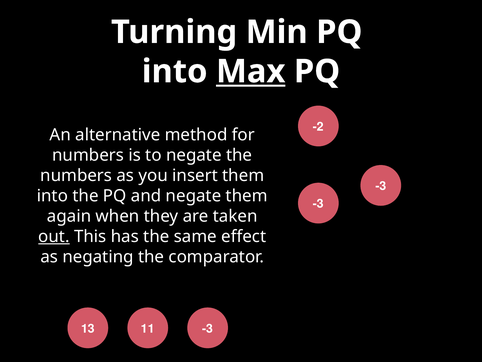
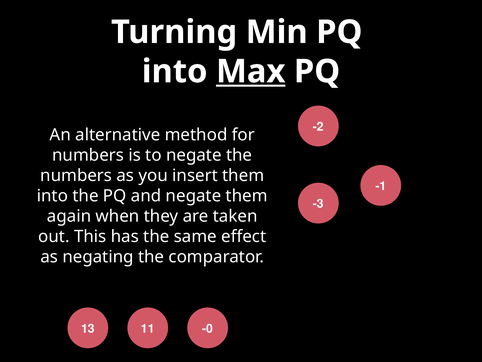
-3: -3 -> -1 (381, 186)
out underline: present -> none (54, 236)
-3: -3 -> -0 (208, 328)
